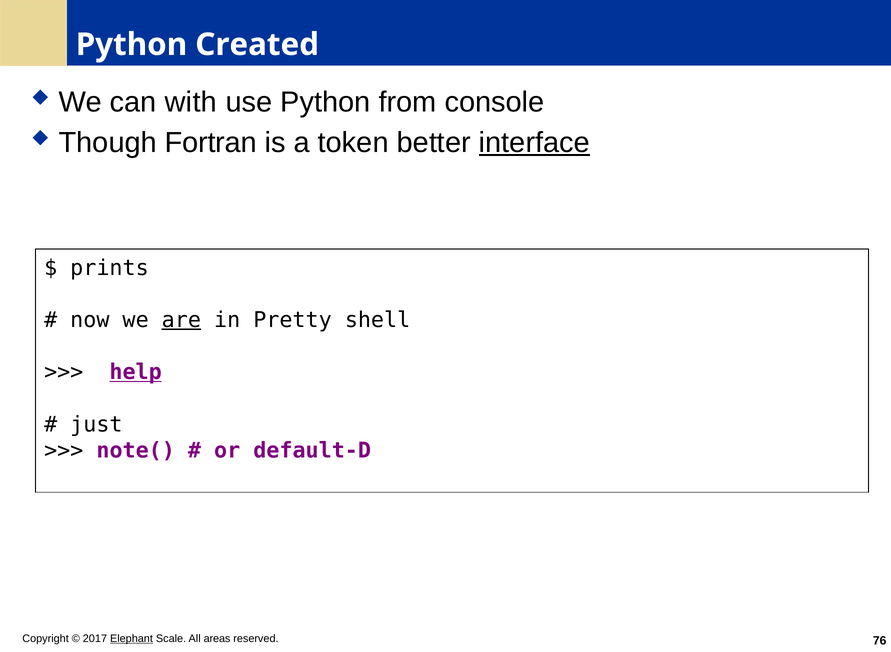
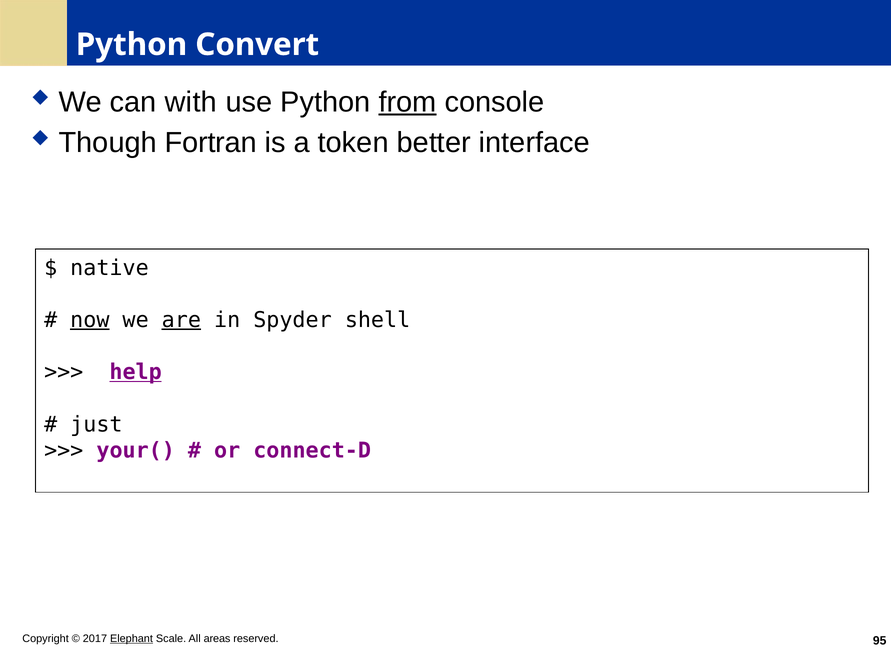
Created: Created -> Convert (257, 45)
from underline: none -> present (408, 102)
interface underline: present -> none (534, 143)
prints: prints -> native (109, 268)
now underline: none -> present (90, 320)
Pretty: Pretty -> Spyder (292, 320)
note(: note( -> your( (136, 450)
default-D: default-D -> connect-D (312, 450)
76: 76 -> 95 (880, 641)
